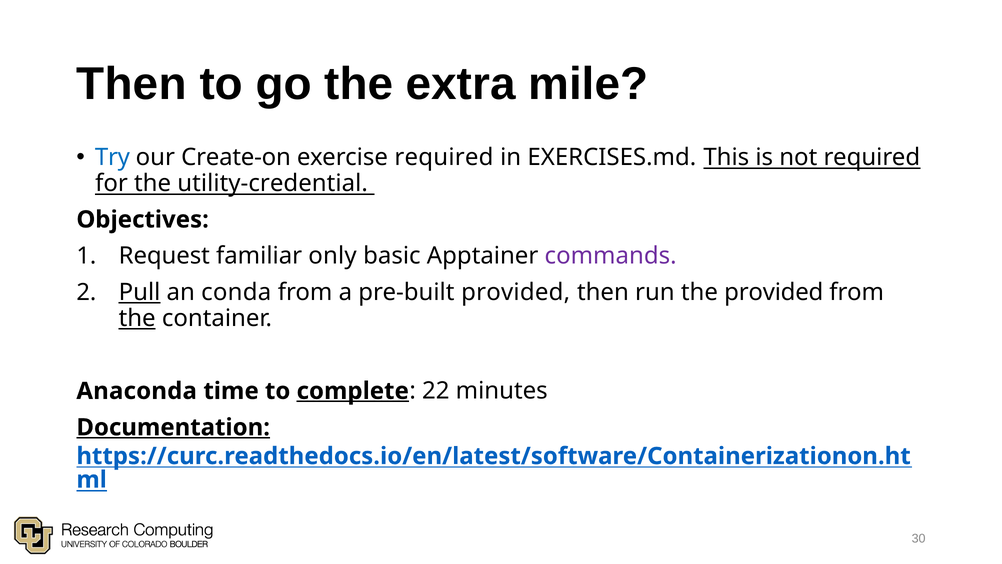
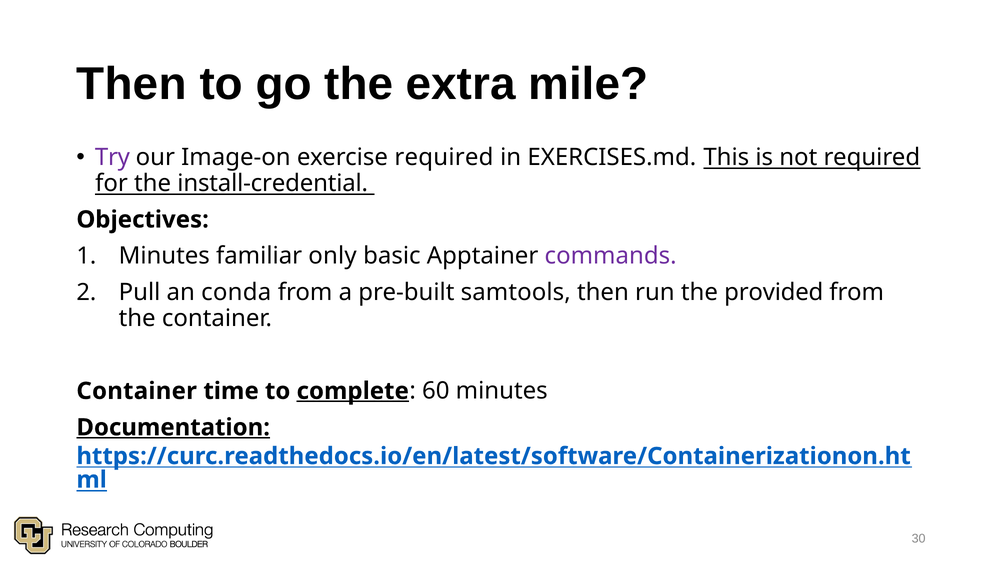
Try colour: blue -> purple (112, 157)
Create-on: Create-on -> Image-on (236, 157)
utility-credential: utility-credential -> install-credential (273, 183)
Request: Request -> Minutes (164, 256)
Pull underline: present -> none (140, 292)
pre-built provided: provided -> samtools (516, 292)
the underline: present -> none (137, 318)
Anaconda: Anaconda -> Container (137, 391)
22: 22 -> 60 (436, 391)
